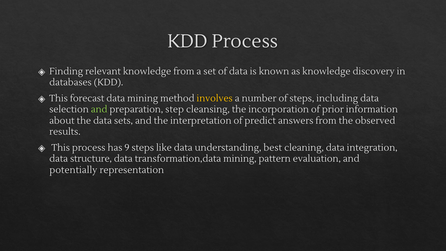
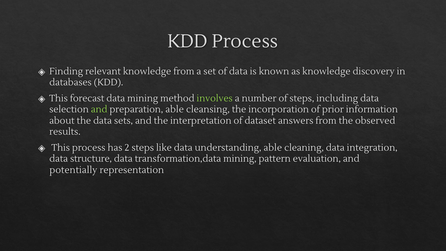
involves colour: yellow -> light green (215, 98)
preparation step: step -> able (175, 109)
predict: predict -> dataset (260, 121)
9: 9 -> 2 (127, 148)
understanding best: best -> able (273, 148)
